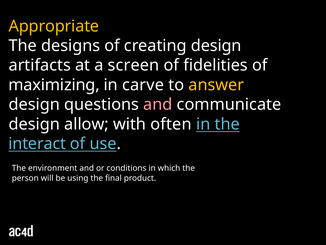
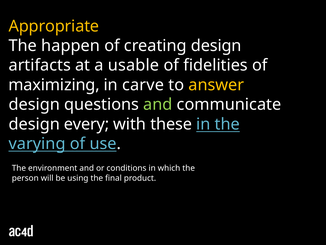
designs: designs -> happen (71, 46)
screen: screen -> usable (133, 65)
and colour: pink -> light green (158, 104)
allow: allow -> every (87, 124)
often: often -> these (171, 124)
interact: interact -> varying (37, 143)
